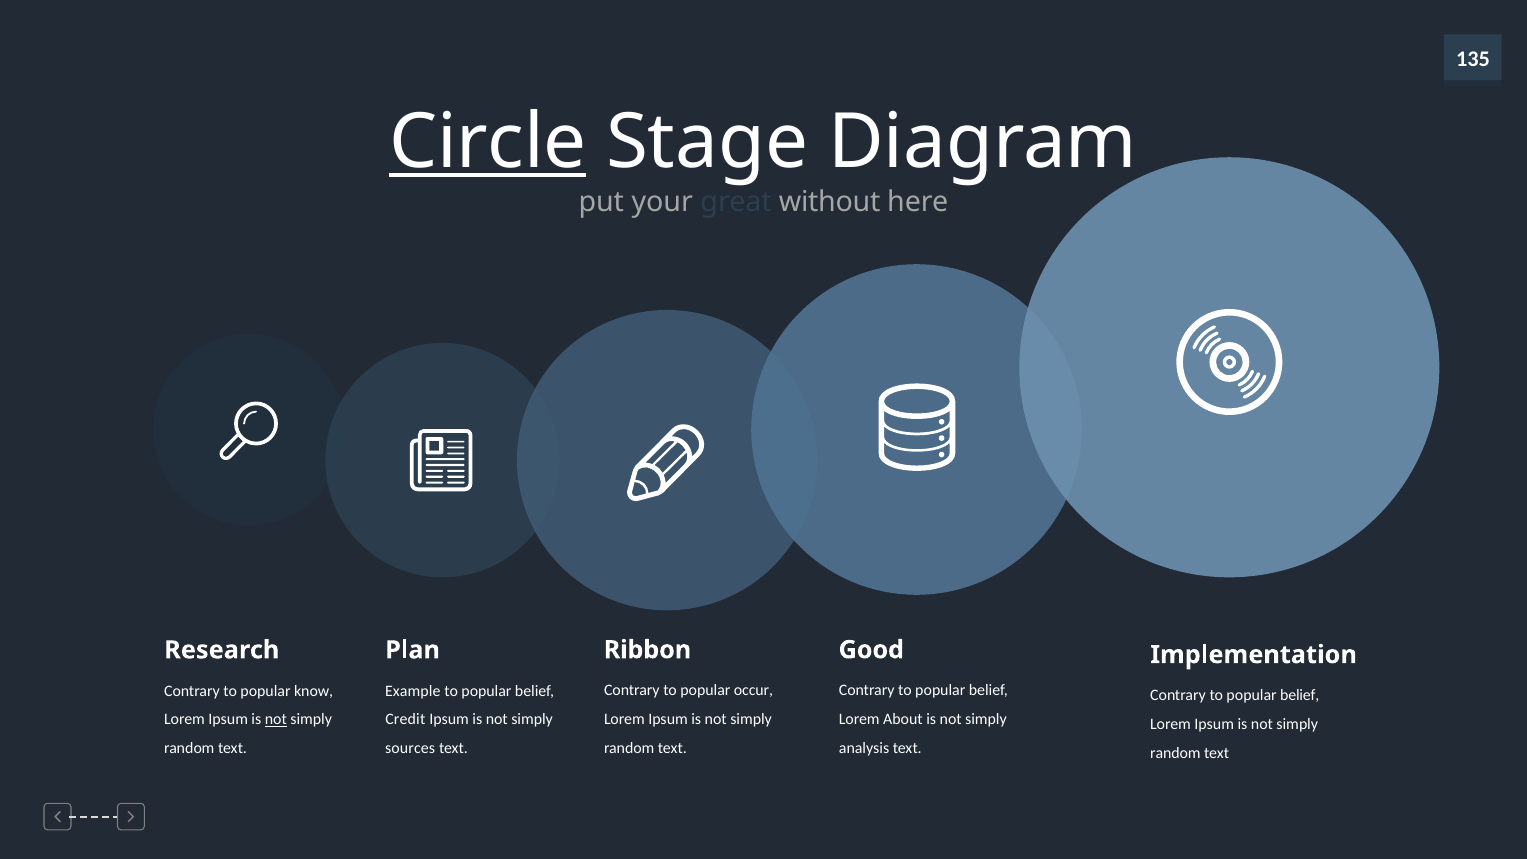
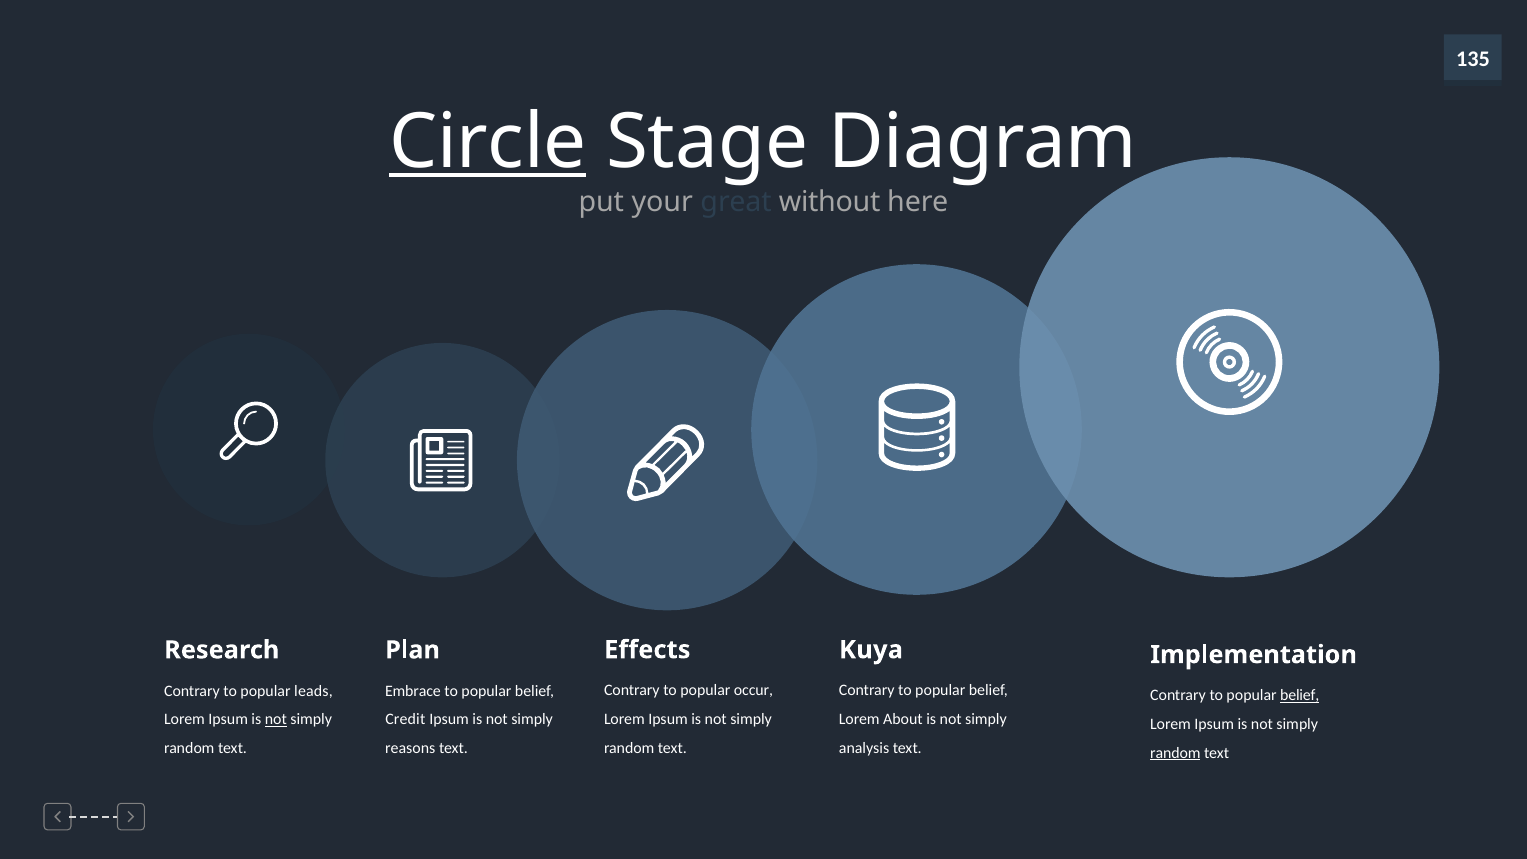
Ribbon: Ribbon -> Effects (647, 650)
Good: Good -> Kuya (871, 650)
know: know -> leads (313, 691)
Example: Example -> Embrace (413, 691)
belief underline: none -> present (1300, 695)
sources: sources -> reasons (410, 748)
random underline: none -> present (1175, 753)
